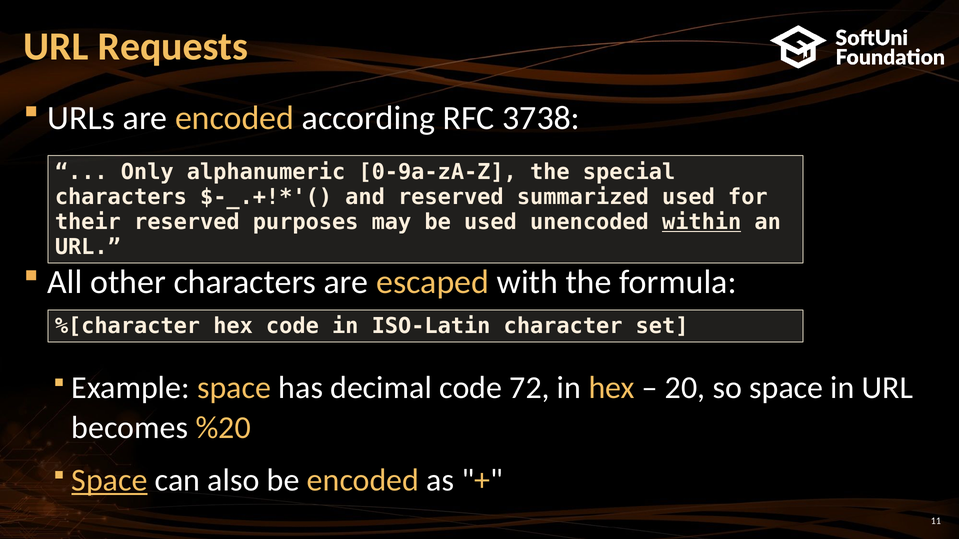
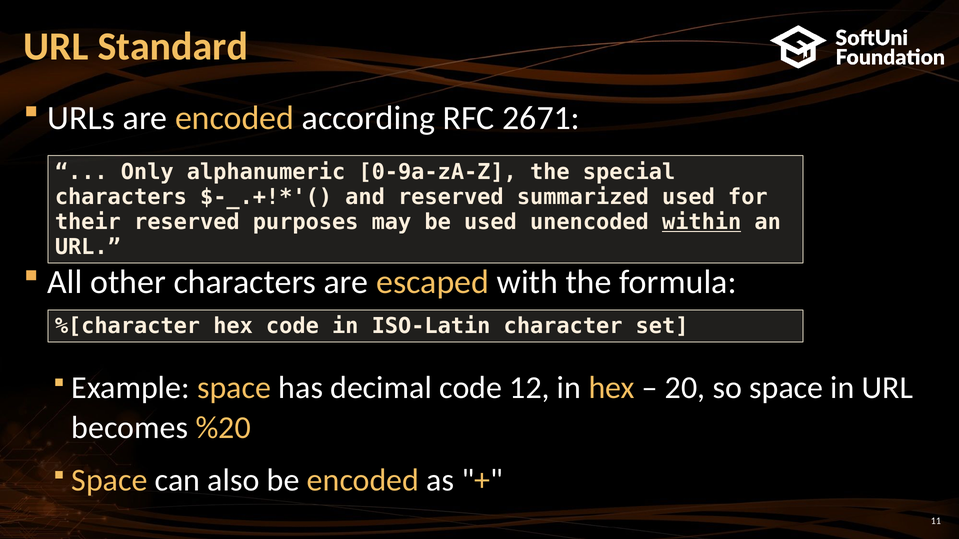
Requests: Requests -> Standard (173, 47)
3738: 3738 -> 2671 (541, 118)
72: 72 -> 12 (530, 388)
Space underline: present -> none (109, 481)
